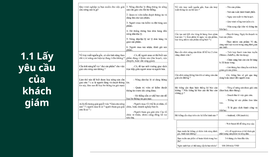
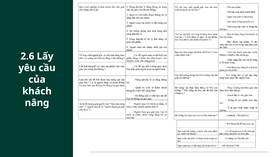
1.1: 1.1 -> 2.6 (27, 56)
giám: giám -> nâng (37, 102)
